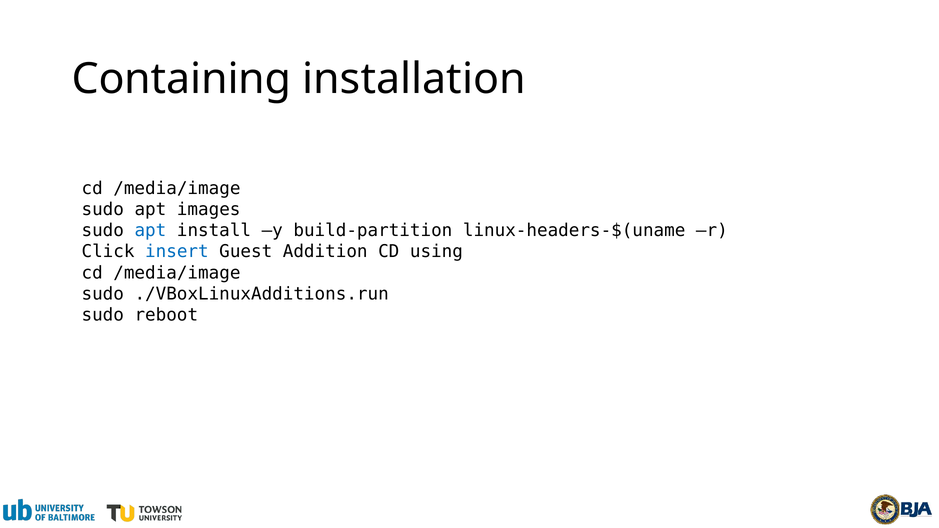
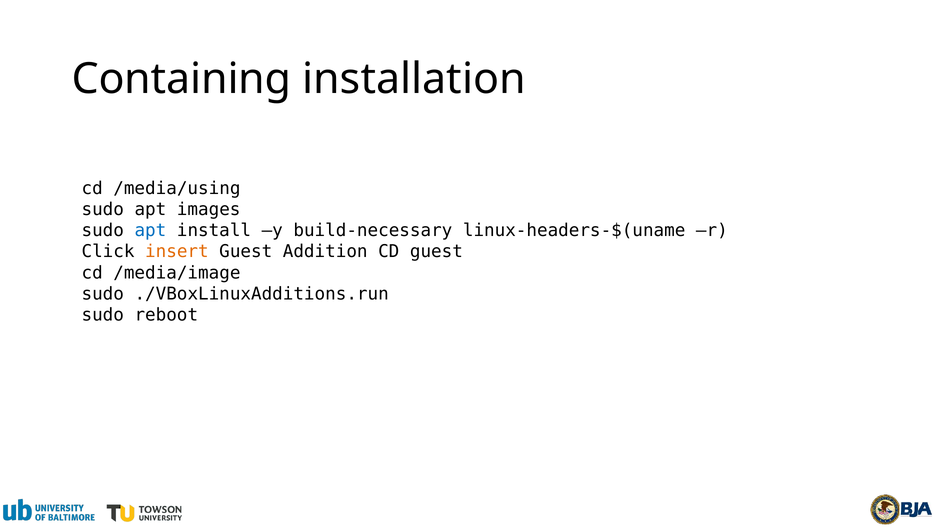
/media/image: /media/image -> /media/using (177, 188)
build-partition: build-partition -> build-necessary (373, 231)
insert colour: blue -> orange (177, 252)
CD using: using -> guest (436, 252)
